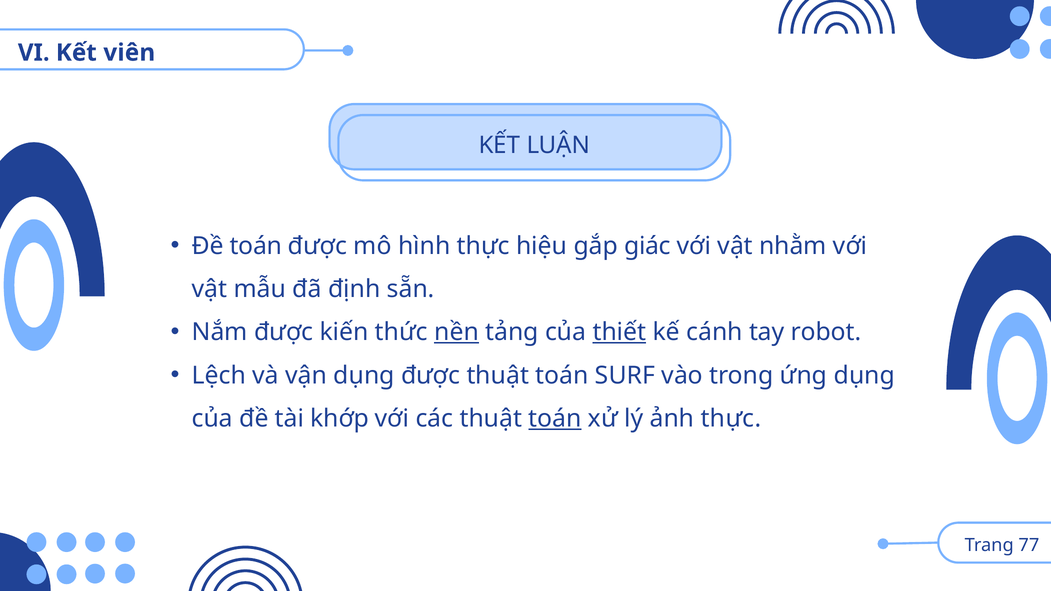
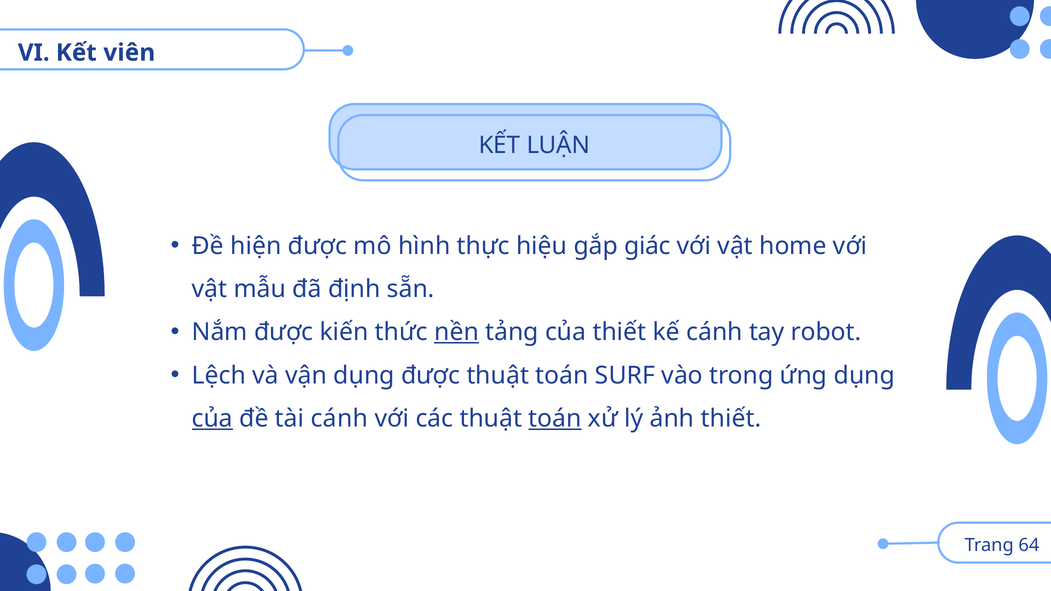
Đề toán: toán -> hiện (256, 246)
nhằm: nhằm -> home (793, 246)
thiết underline: present -> none (619, 332)
của underline: none -> present (212, 419)
tài khớp: khớp -> cánh (339, 419)
ảnh thực: thực -> thiết (731, 419)
77: 77 -> 64 (1029, 545)
